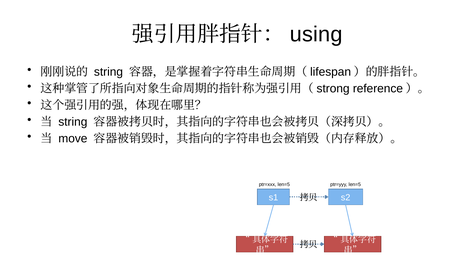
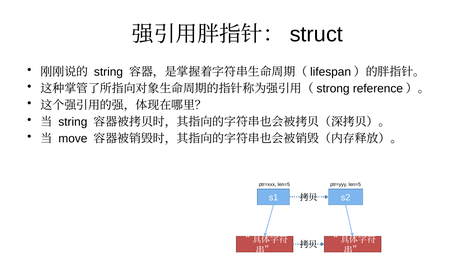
using: using -> struct (316, 34)
